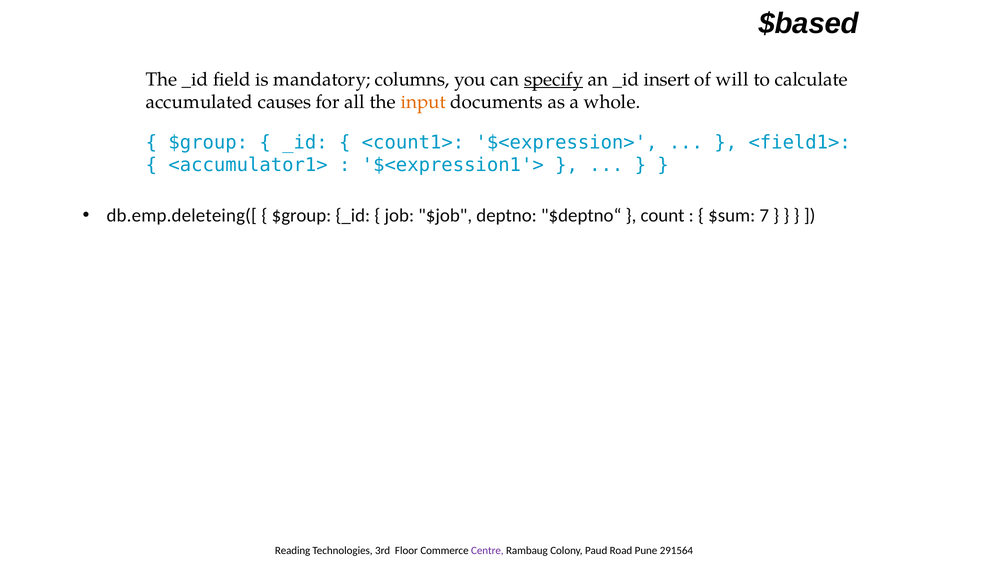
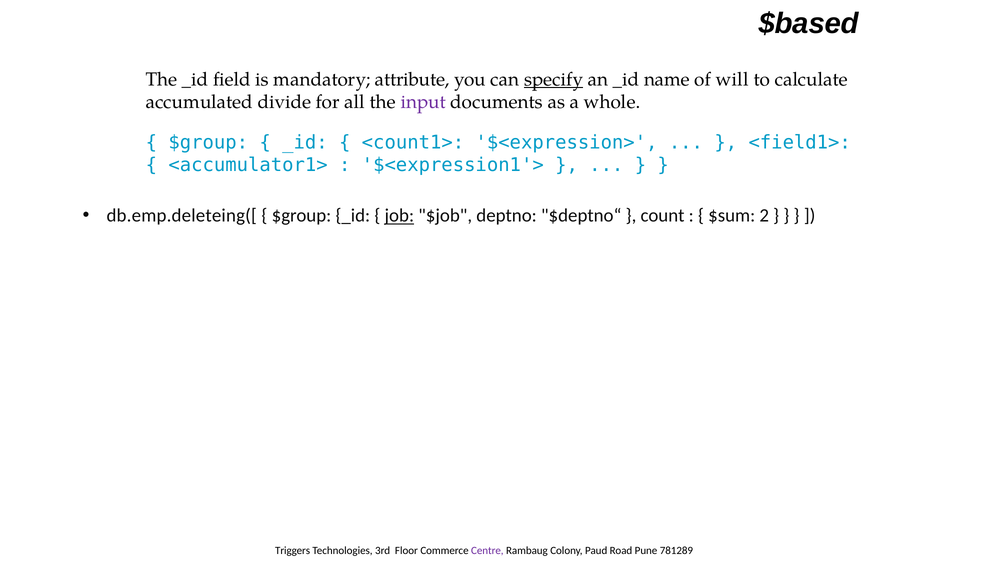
columns: columns -> attribute (412, 79)
insert: insert -> name (667, 79)
causes: causes -> divide (285, 102)
input colour: orange -> purple (423, 102)
job underline: none -> present (399, 216)
7: 7 -> 2 (764, 216)
Reading: Reading -> Triggers (293, 550)
291564: 291564 -> 781289 (676, 550)
